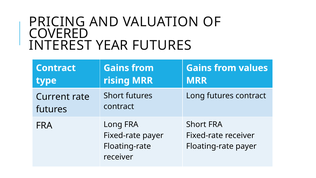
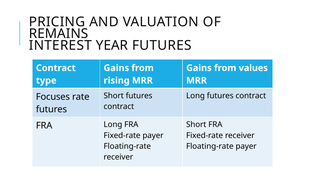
COVERED: COVERED -> REMAINS (59, 34)
Current: Current -> Focuses (53, 97)
